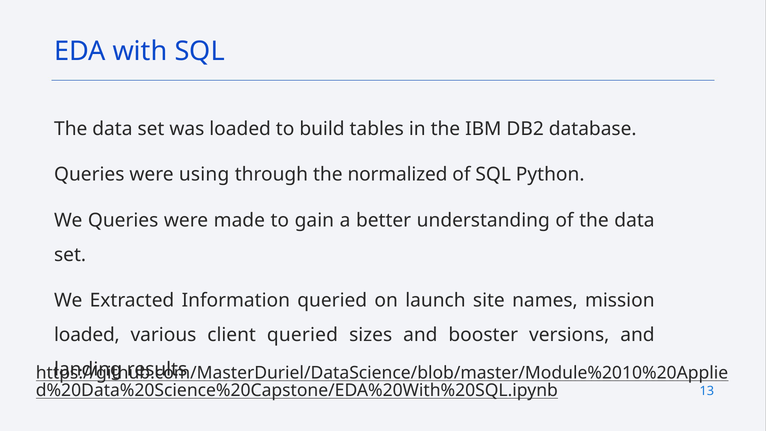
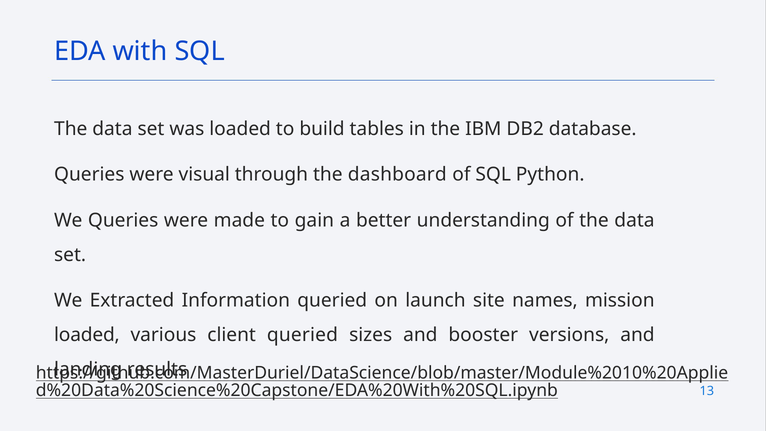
using: using -> visual (204, 175)
normalized: normalized -> dashboard (397, 175)
